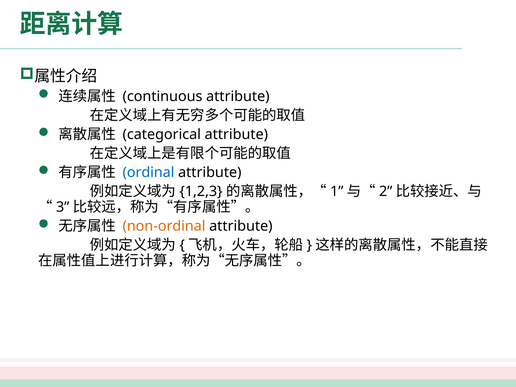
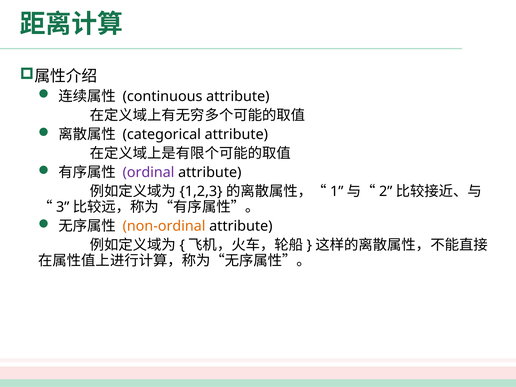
ordinal colour: blue -> purple (149, 172)
